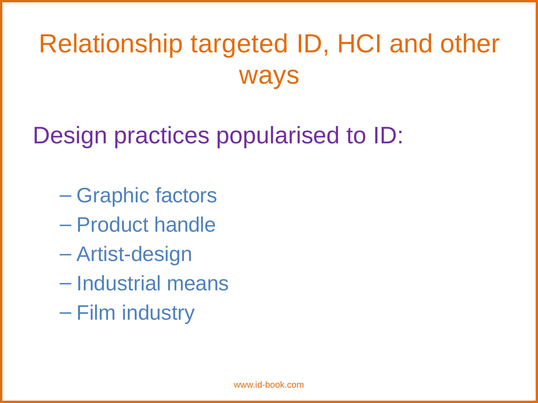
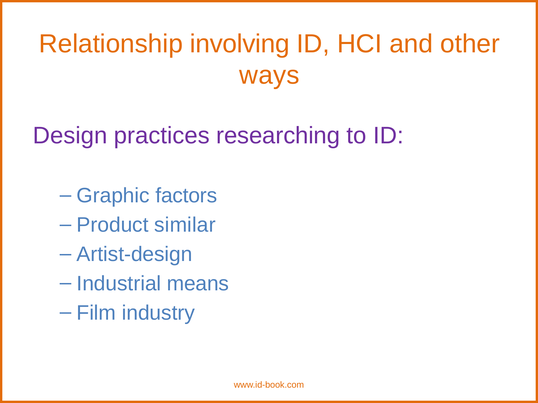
targeted: targeted -> involving (240, 44)
popularised: popularised -> researching (278, 136)
handle: handle -> similar (185, 225)
